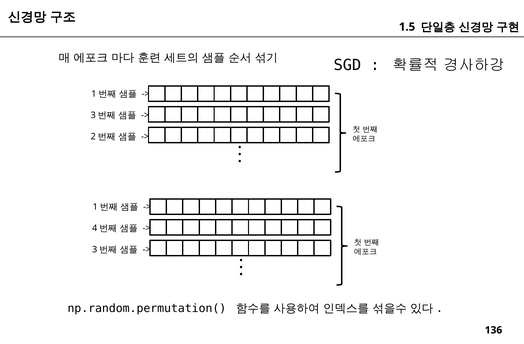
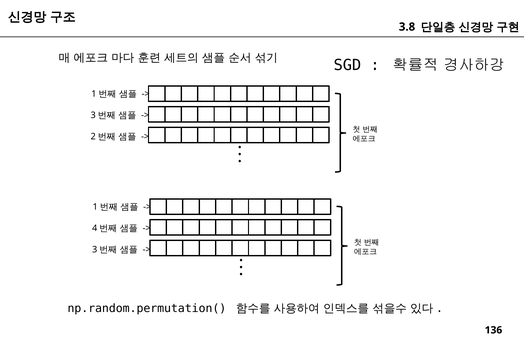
1.5: 1.5 -> 3.8 (407, 27)
